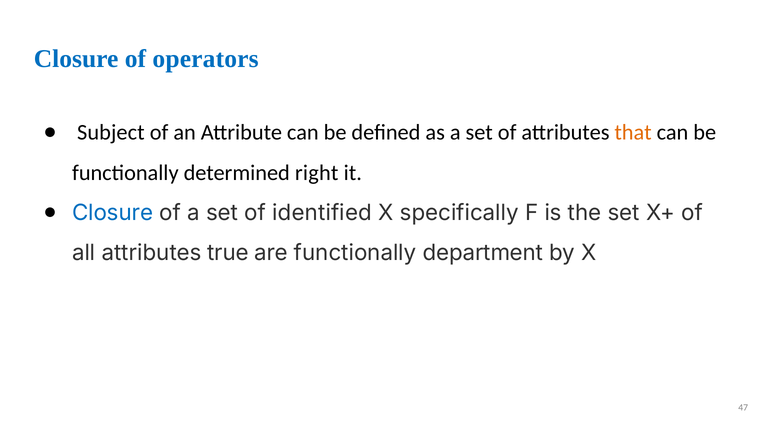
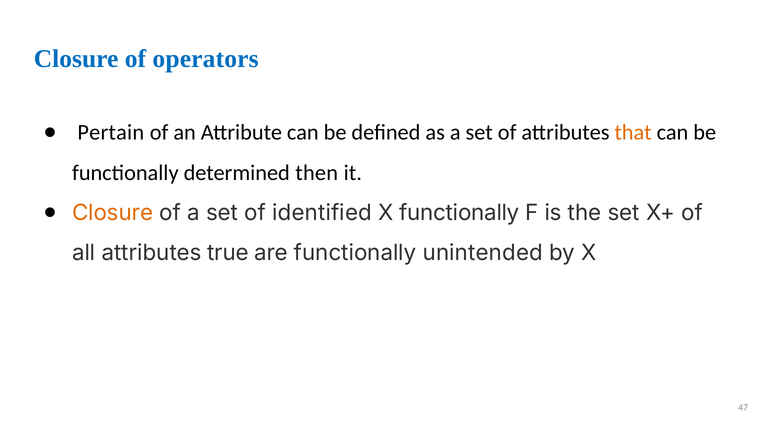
Subject: Subject -> Pertain (111, 132)
right: right -> then (317, 173)
Closure colour: blue -> orange (113, 213)
X specifically: specifically -> functionally (459, 213)
department: department -> unintended (483, 253)
